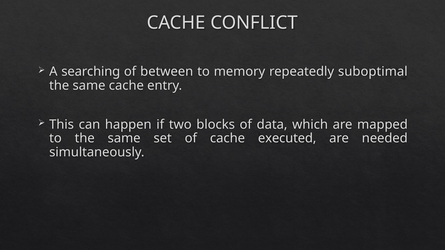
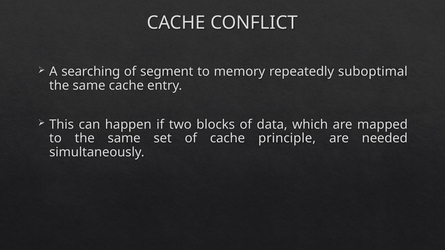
between: between -> segment (167, 72)
executed: executed -> principle (287, 139)
